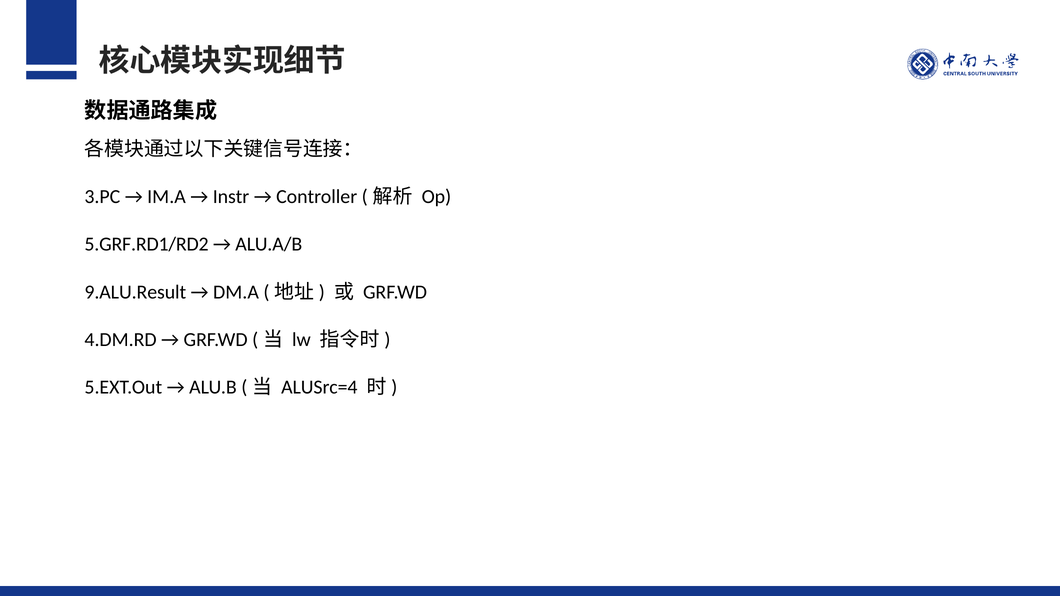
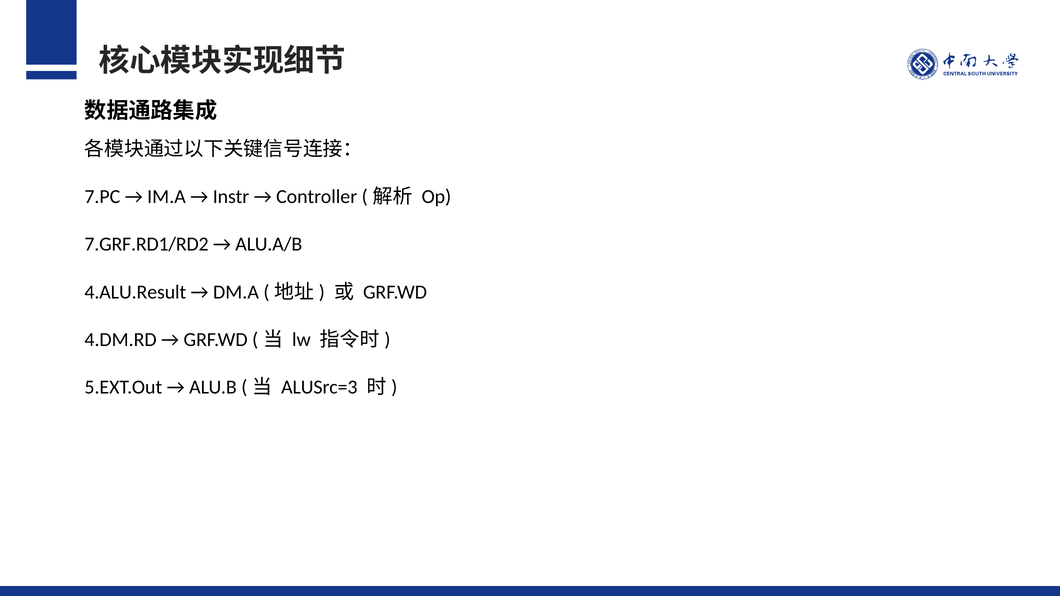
3.PC: 3.PC -> 7.PC (102, 197)
5.GRF.RD1/RD2: 5.GRF.RD1/RD2 -> 7.GRF.RD1/RD2 (147, 244)
9.ALU.Result: 9.ALU.Result -> 4.ALU.Result (135, 292)
ALUSrc=4: ALUSrc=4 -> ALUSrc=3 (319, 388)
